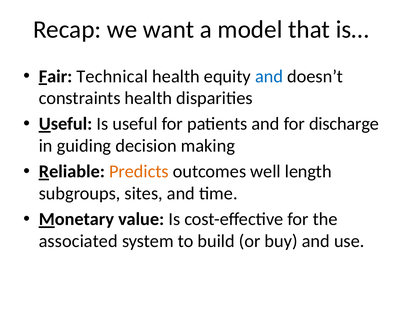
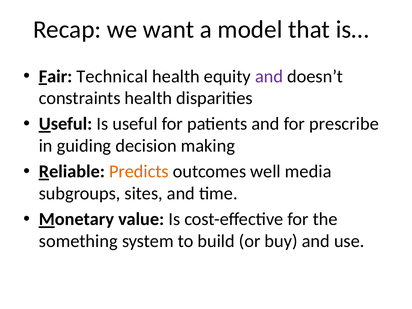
and colour: blue -> purple (269, 76)
discharge: discharge -> prescribe (344, 124)
length: length -> media (308, 172)
associated: associated -> something (78, 241)
